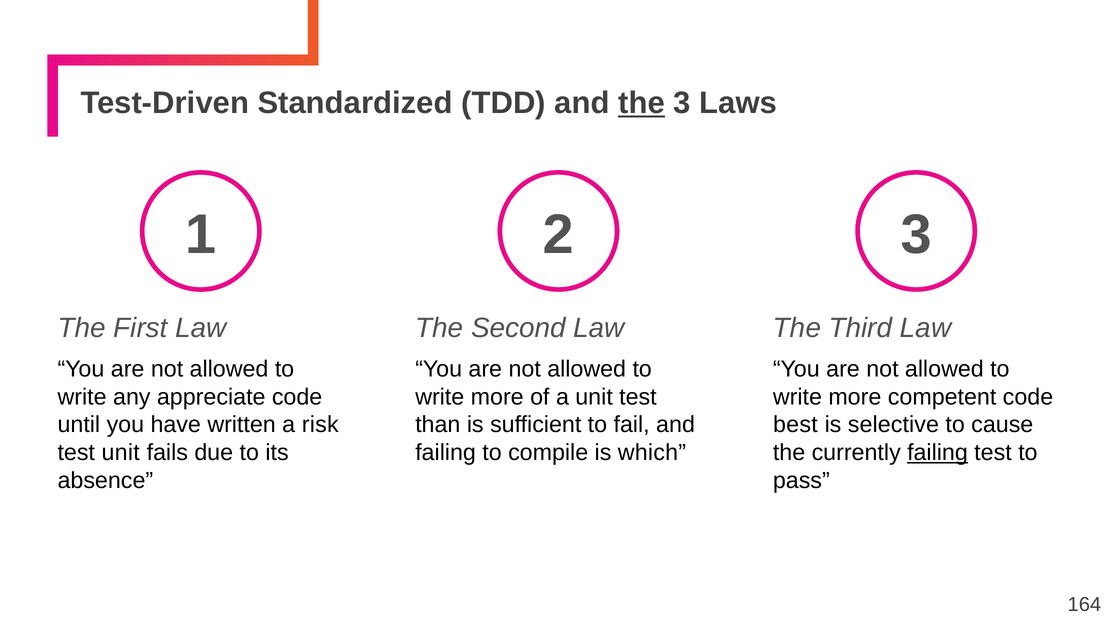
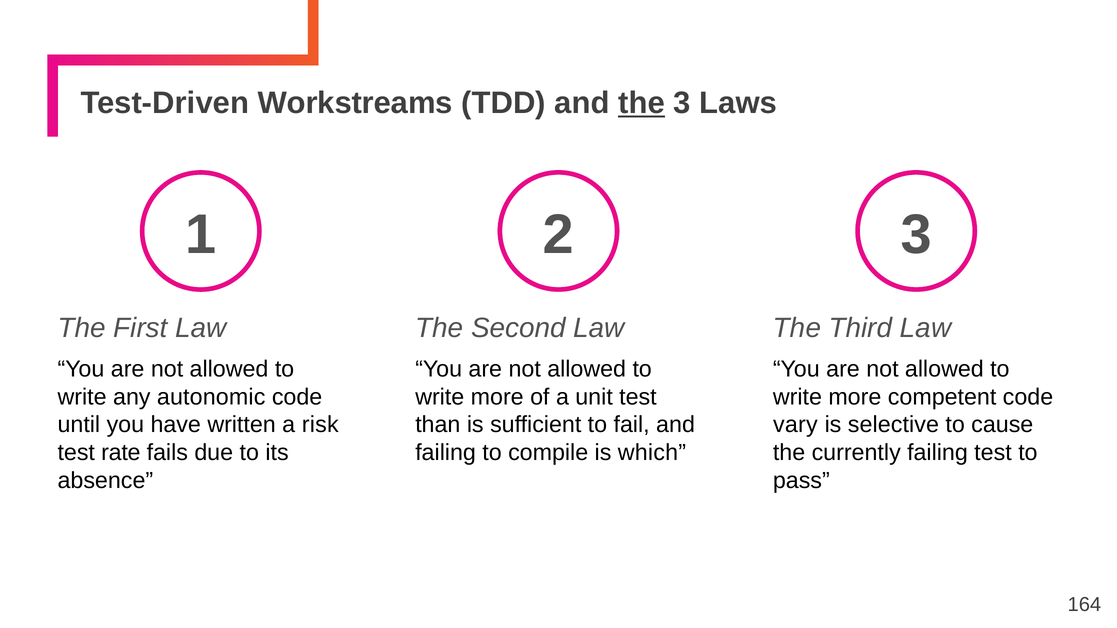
Standardized: Standardized -> Workstreams (355, 103)
appreciate: appreciate -> autonomic (211, 397)
best: best -> vary (795, 425)
test unit: unit -> rate (121, 453)
failing underline: present -> none (937, 453)
